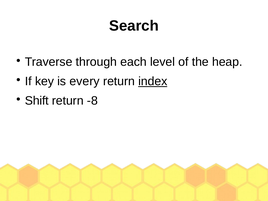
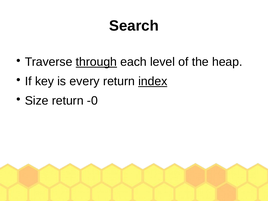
through underline: none -> present (96, 62)
Shift: Shift -> Size (37, 101)
-8: -8 -> -0 (92, 101)
